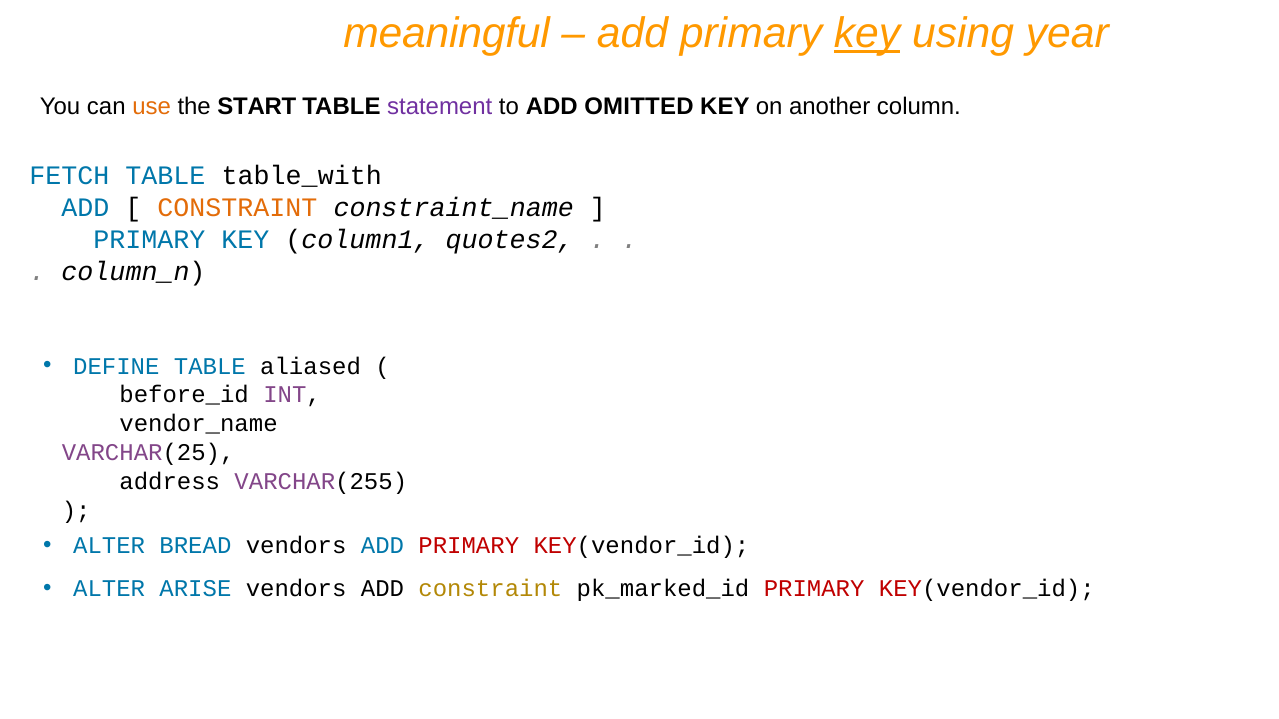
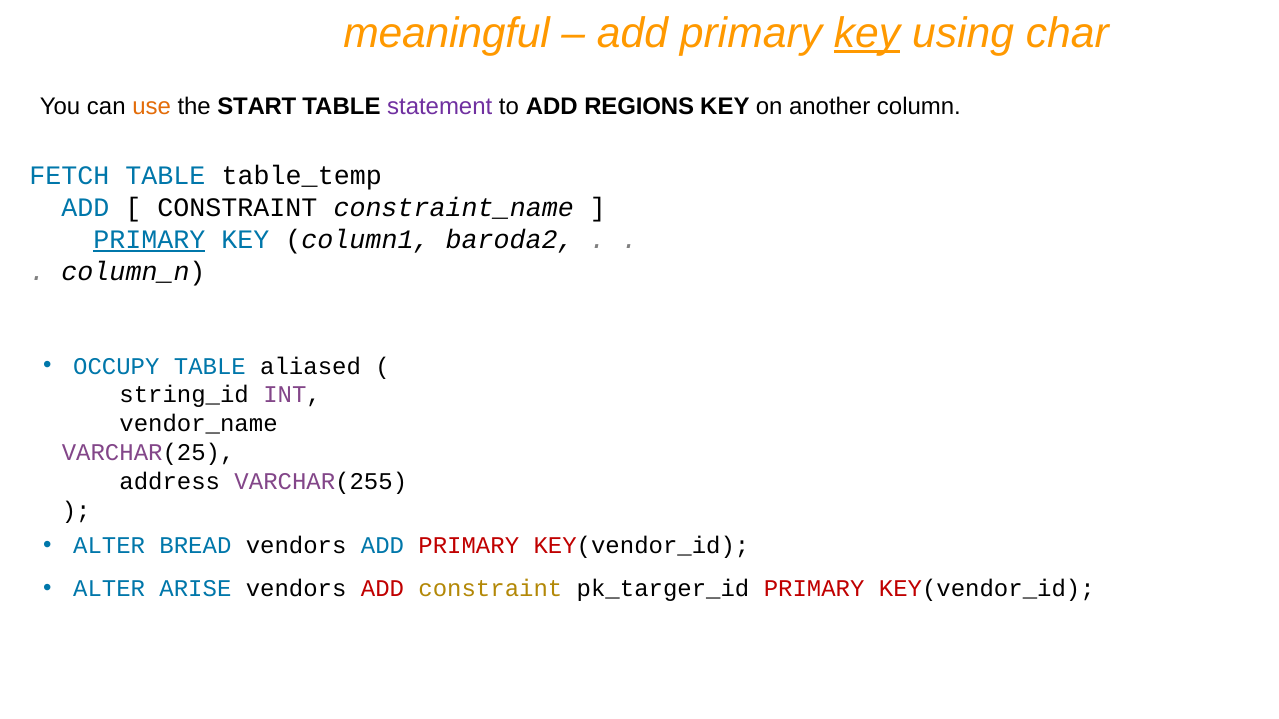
year: year -> char (1067, 33)
OMITTED: OMITTED -> REGIONS (639, 107)
table_with: table_with -> table_temp (302, 175)
CONSTRAINT colour: orange -> black (237, 207)
PRIMARY underline: none -> present (149, 239)
quotes2: quotes2 -> baroda2 (510, 239)
DEFINE: DEFINE -> OCCUPY (116, 367)
before_id: before_id -> string_id (184, 395)
ADD colour: black -> red (382, 589)
pk_marked_id: pk_marked_id -> pk_targer_id (663, 589)
